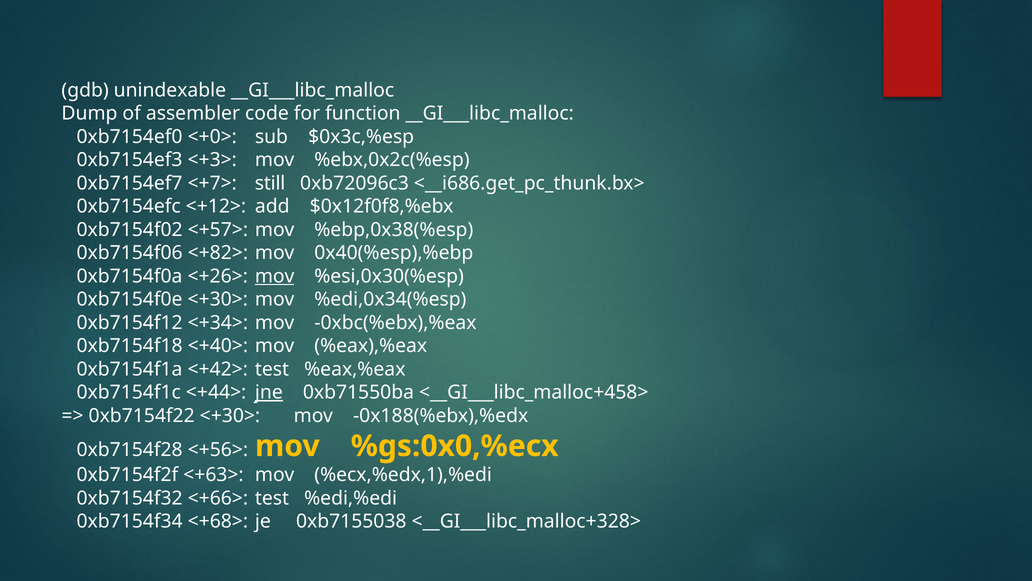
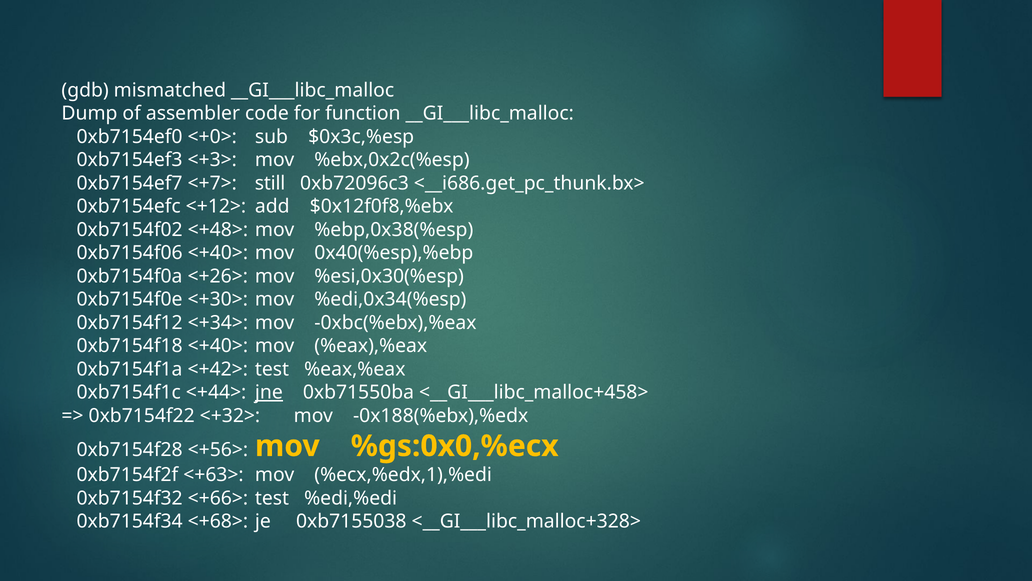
unindexable: unindexable -> mismatched (170, 90)
<+57>: <+57> -> <+48> (218, 230)
0xb7154f06 <+82>: <+82> -> <+40> (218, 253)
mov underline: present -> none (275, 276)
0xb7154f22 <+30>: <+30> -> <+32> (230, 415)
